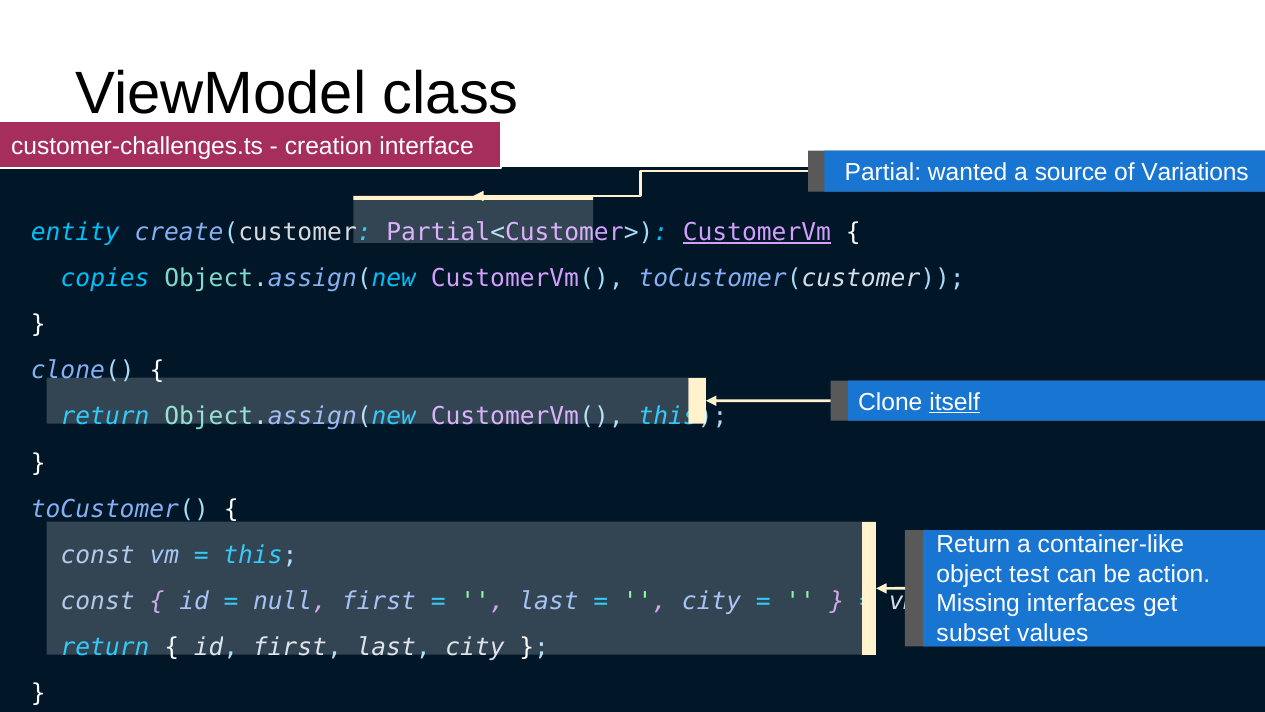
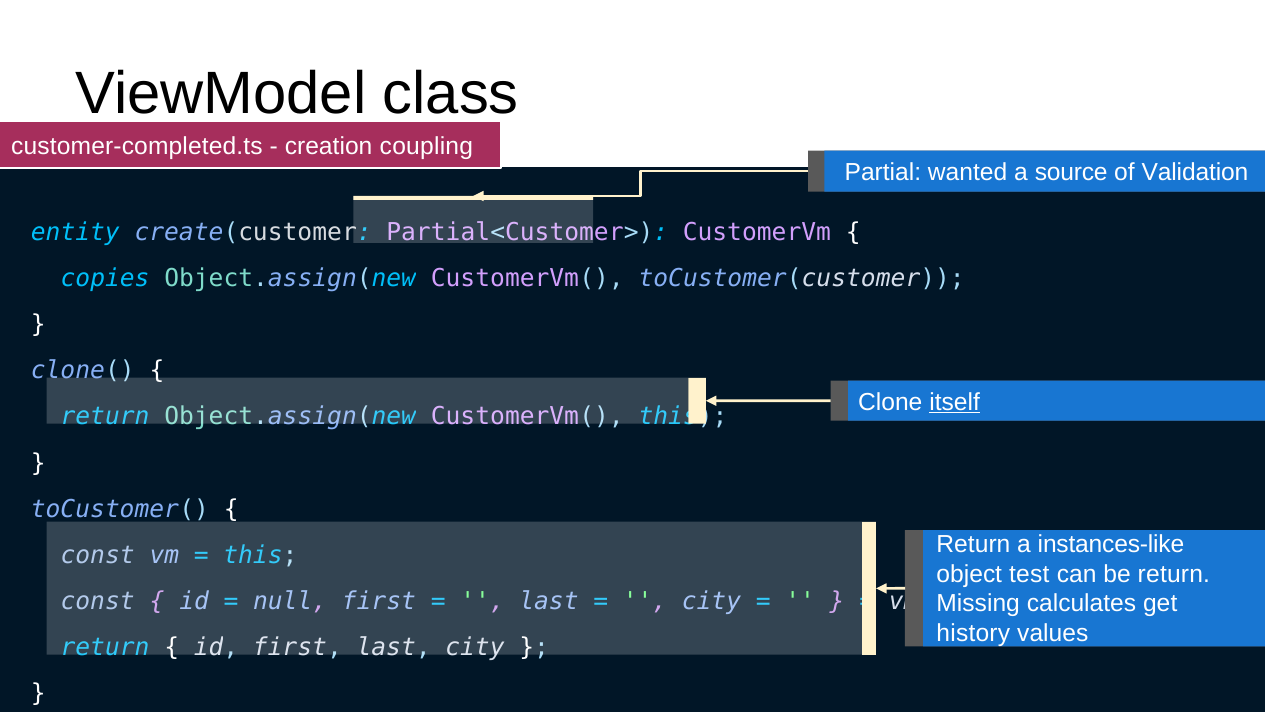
customer-challenges.ts: customer-challenges.ts -> customer-completed.ts (137, 146)
interface: interface -> coupling (426, 146)
Variations: Variations -> Validation (1195, 173)
CustomerVm underline: present -> none (757, 232)
container-like: container-like -> instances-like (1111, 544)
be action: action -> return (1174, 574)
interfaces: interfaces -> calculates (1081, 603)
subset: subset -> history (973, 633)
